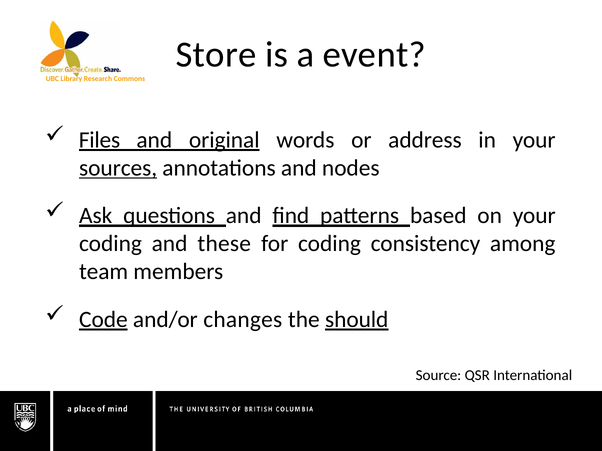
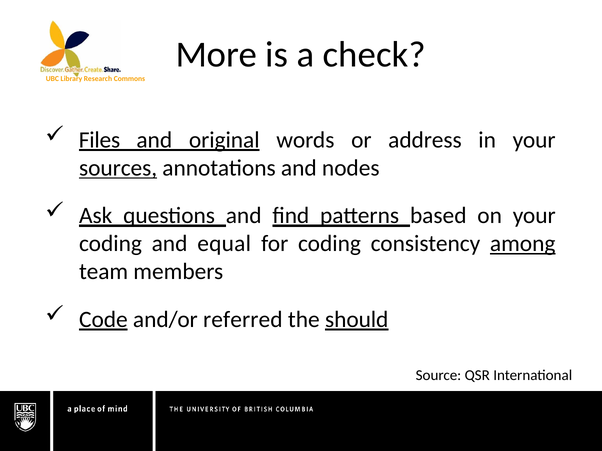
Store: Store -> More (216, 55)
event: event -> check (374, 55)
these: these -> equal (224, 244)
among underline: none -> present (523, 244)
changes: changes -> referred (243, 320)
